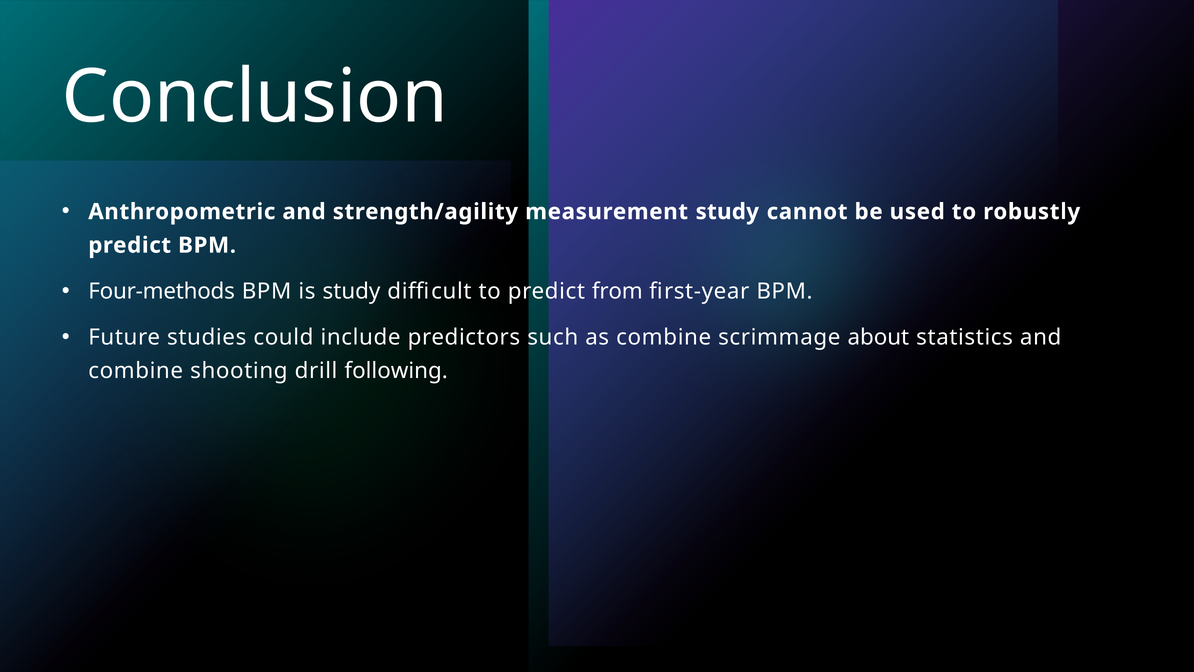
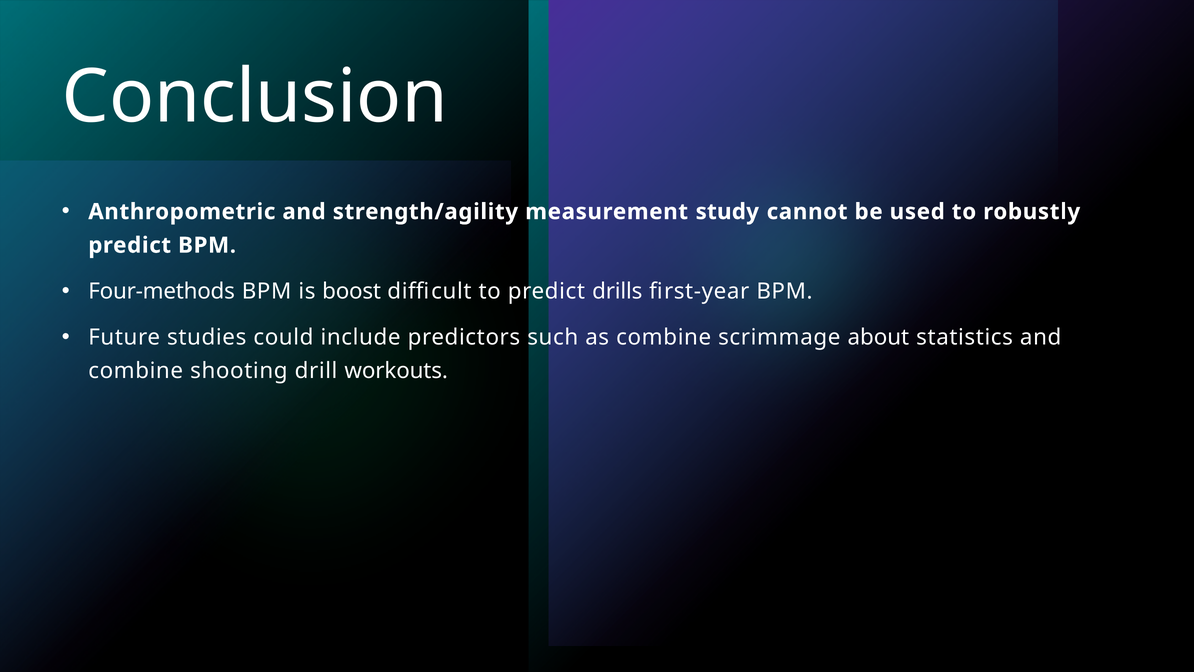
is study: study -> boost (352, 291)
from: from -> drills (617, 291)
following: following -> workouts (396, 371)
